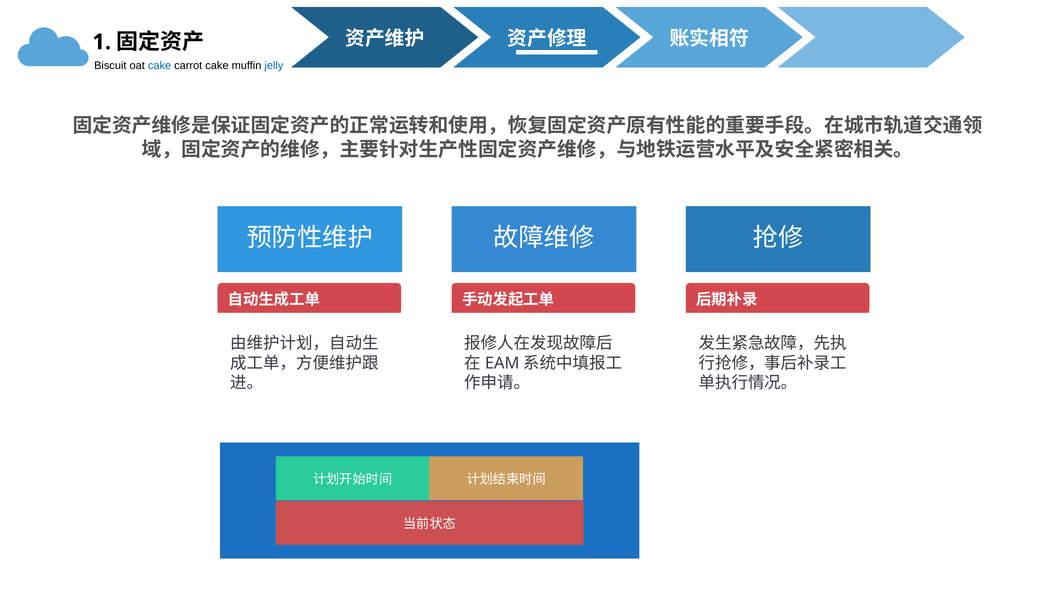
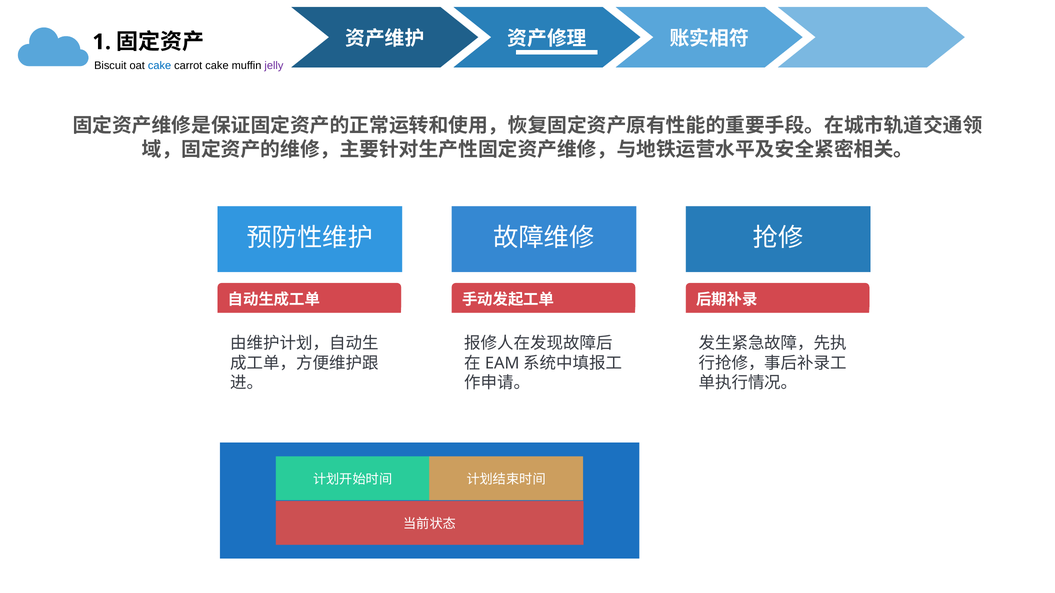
jelly colour: blue -> purple (274, 66)
